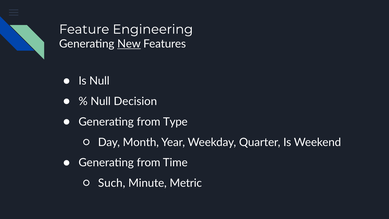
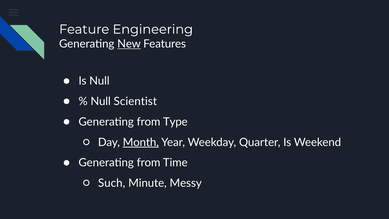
Decision: Decision -> Scientist (135, 101)
Month underline: none -> present (141, 142)
Metric: Metric -> Messy (186, 183)
